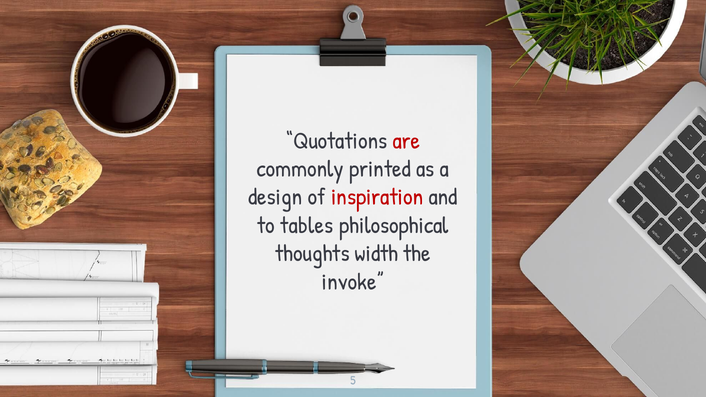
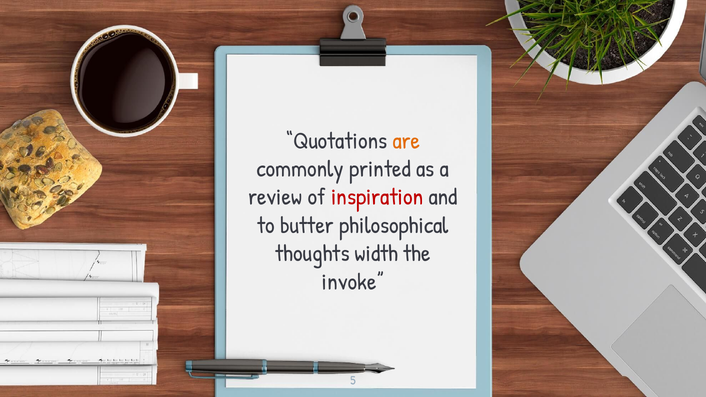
are colour: red -> orange (406, 141)
design: design -> review (275, 197)
tables: tables -> butter (307, 226)
